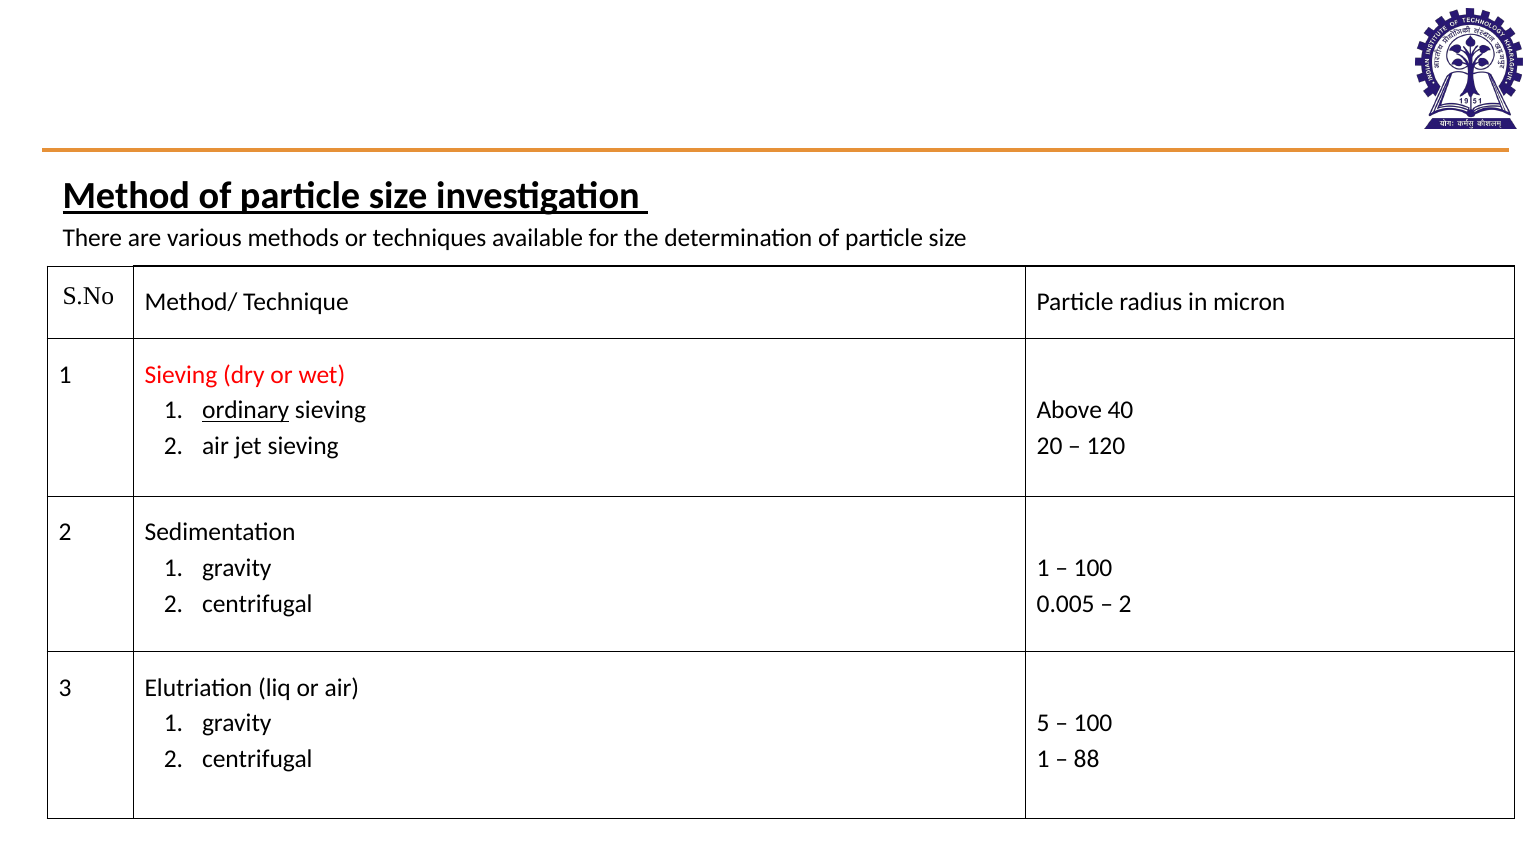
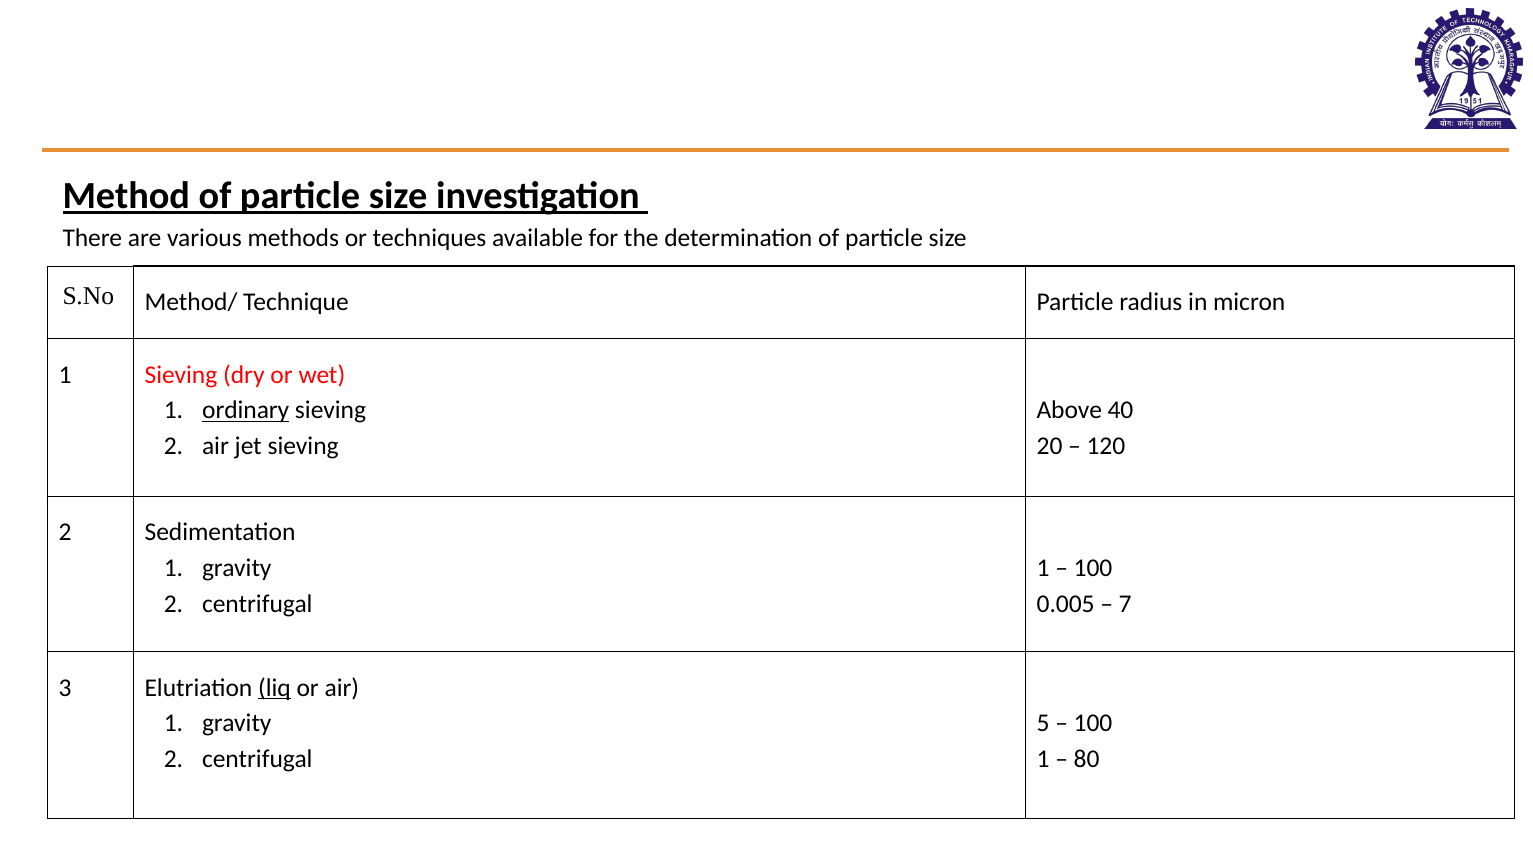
2: 2 -> 7 (1125, 604)
liq underline: none -> present (274, 688)
88: 88 -> 80 (1087, 760)
